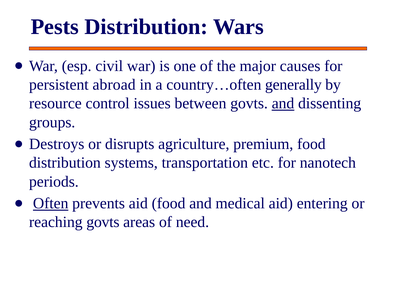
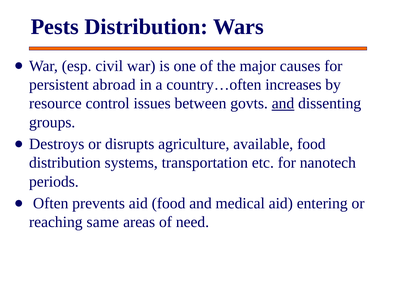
generally: generally -> increases (293, 85)
premium: premium -> available (263, 144)
Often underline: present -> none (51, 203)
reaching govts: govts -> same (103, 222)
